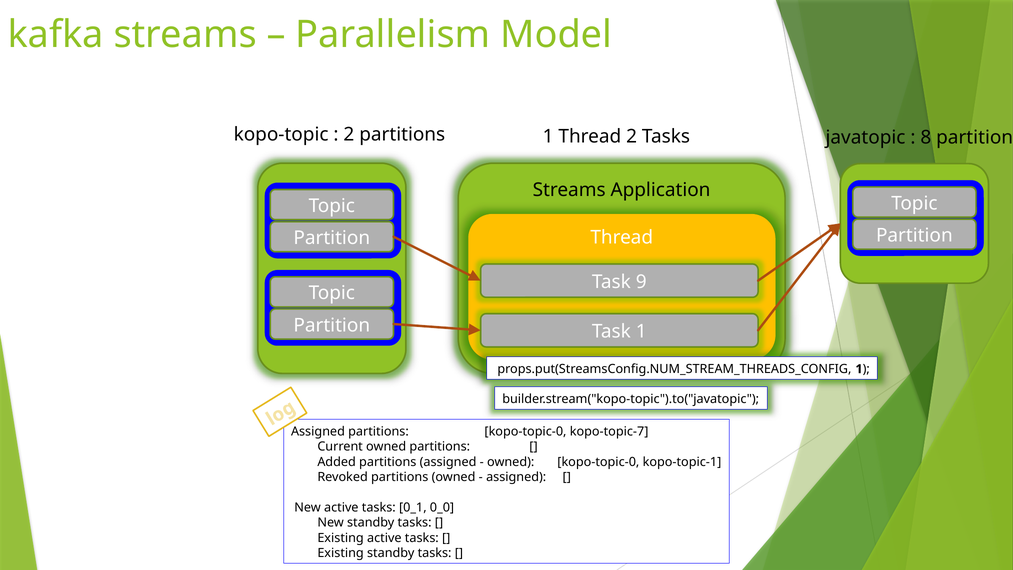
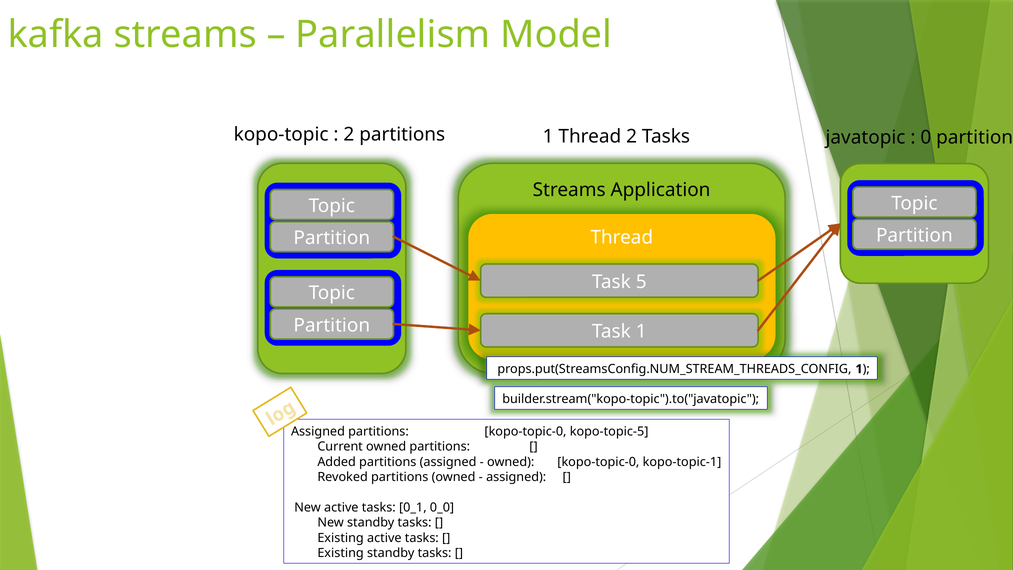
8: 8 -> 0 (926, 138)
9: 9 -> 5 (641, 282)
kopo-topic-7: kopo-topic-7 -> kopo-topic-5 (609, 431)
